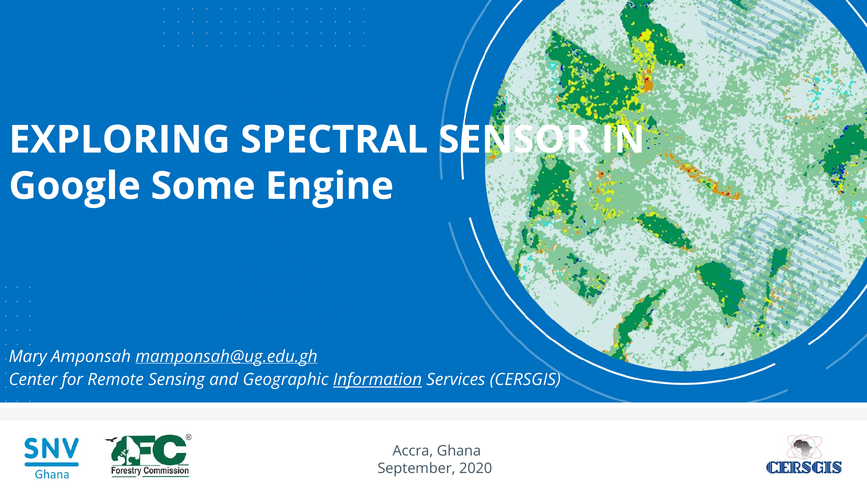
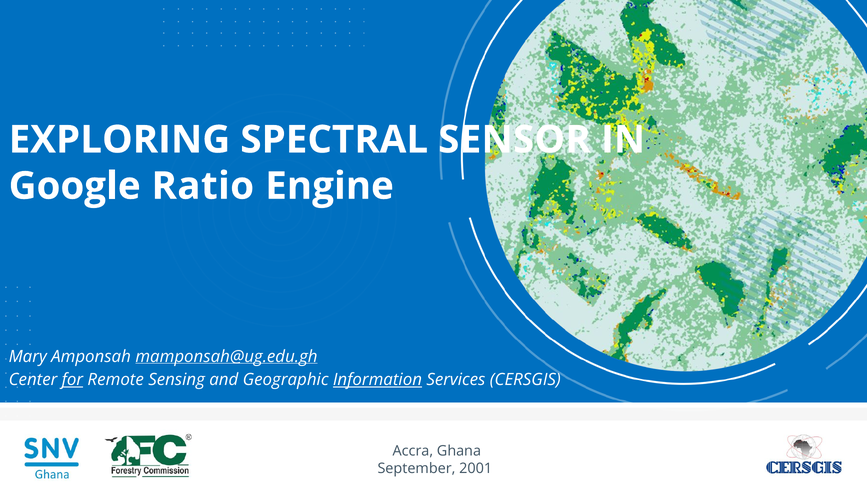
Some: Some -> Ratio (203, 186)
for underline: none -> present (72, 379)
2020: 2020 -> 2001 (476, 468)
